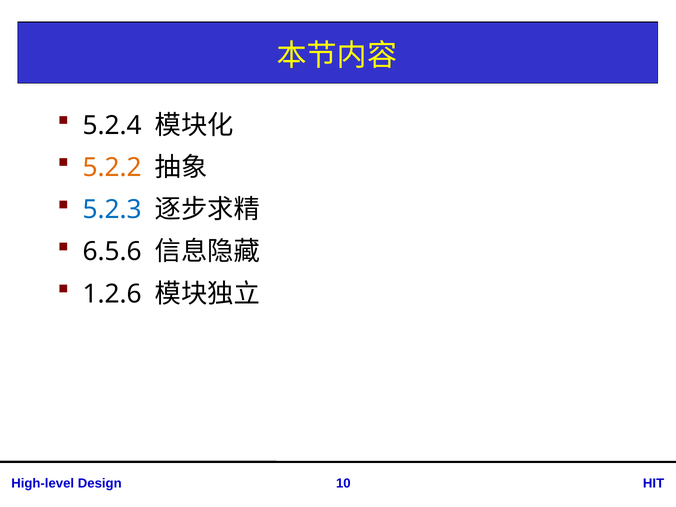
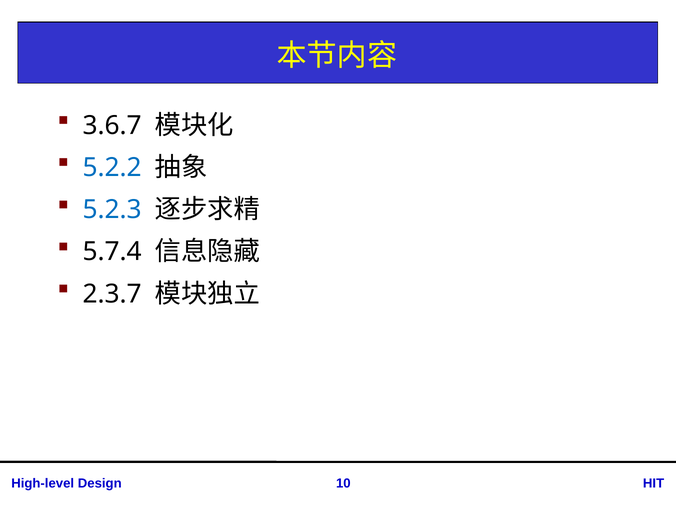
5.2.4: 5.2.4 -> 3.6.7 (112, 125)
5.2.2 colour: orange -> blue (112, 168)
6.5.6: 6.5.6 -> 5.7.4 (112, 252)
1.2.6: 1.2.6 -> 2.3.7 (112, 294)
